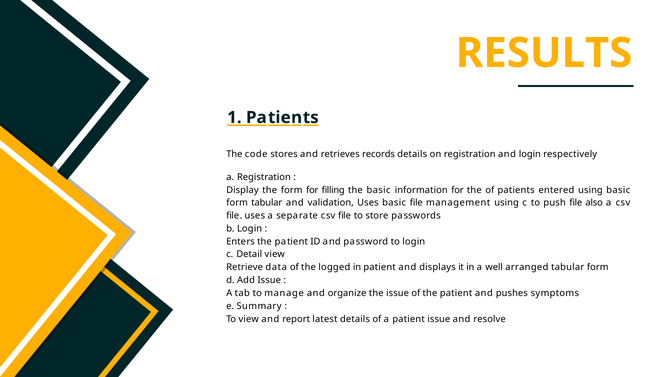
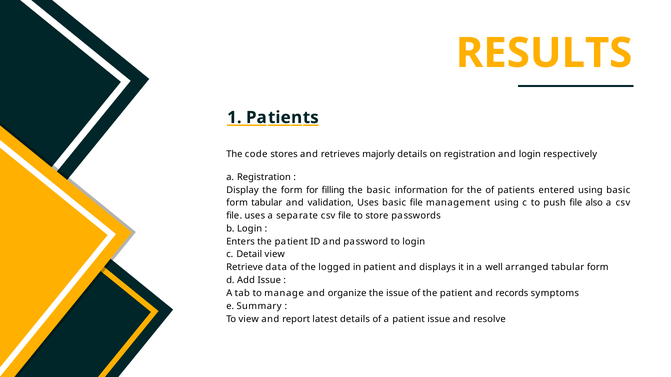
records: records -> majorly (379, 155)
pushes: pushes -> records (512, 293)
